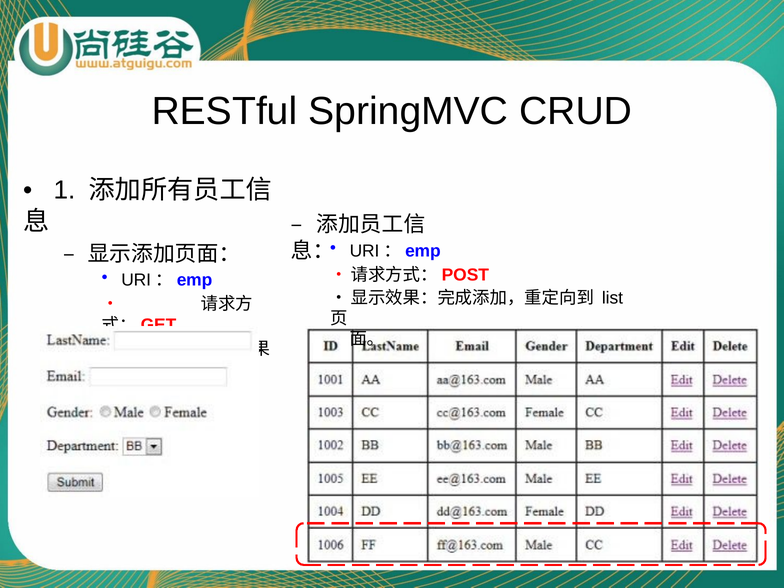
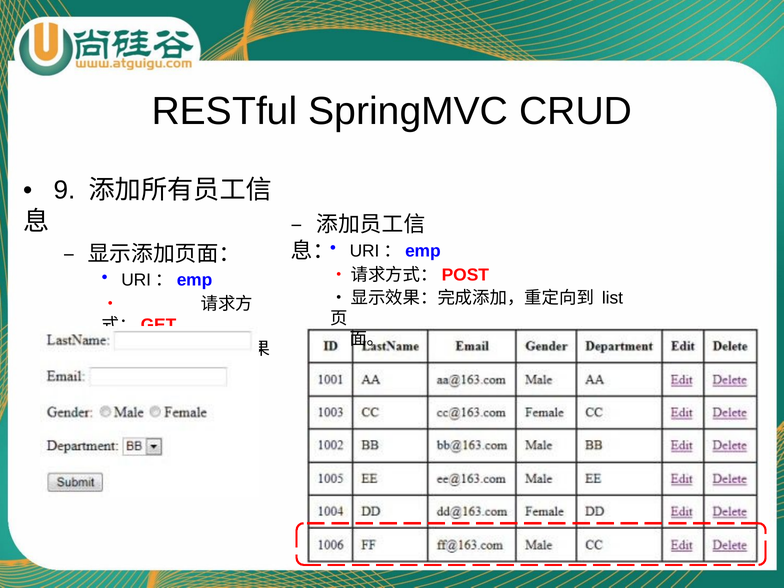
1: 1 -> 9 (65, 190)
